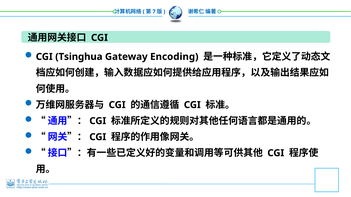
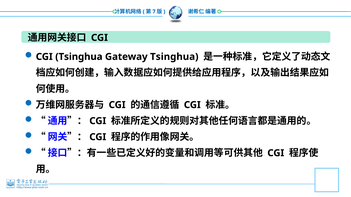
Gateway Encoding: Encoding -> Tsinghua (174, 57)
